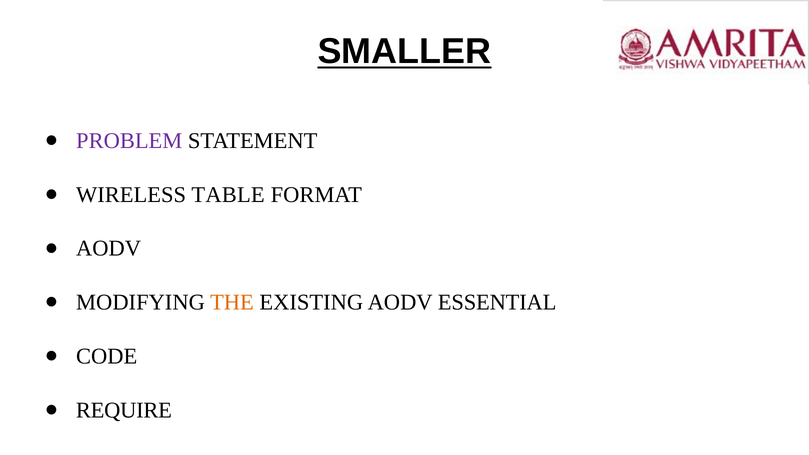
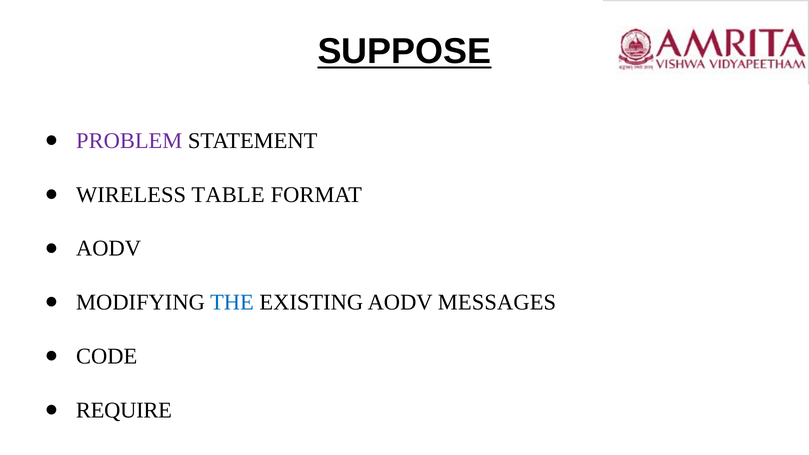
SMALLER: SMALLER -> SUPPOSE (404, 52)
THE colour: orange -> blue (232, 303)
ESSENTIAL: ESSENTIAL -> MESSAGES (497, 303)
